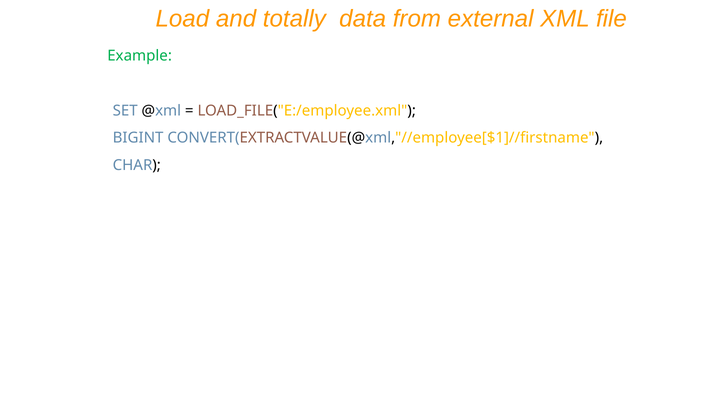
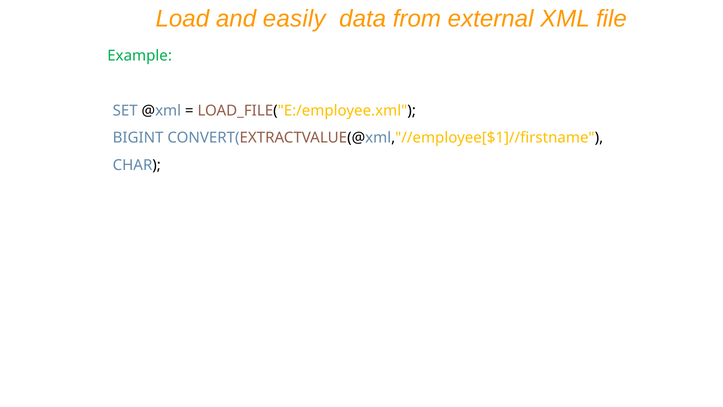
totally: totally -> easily (294, 19)
